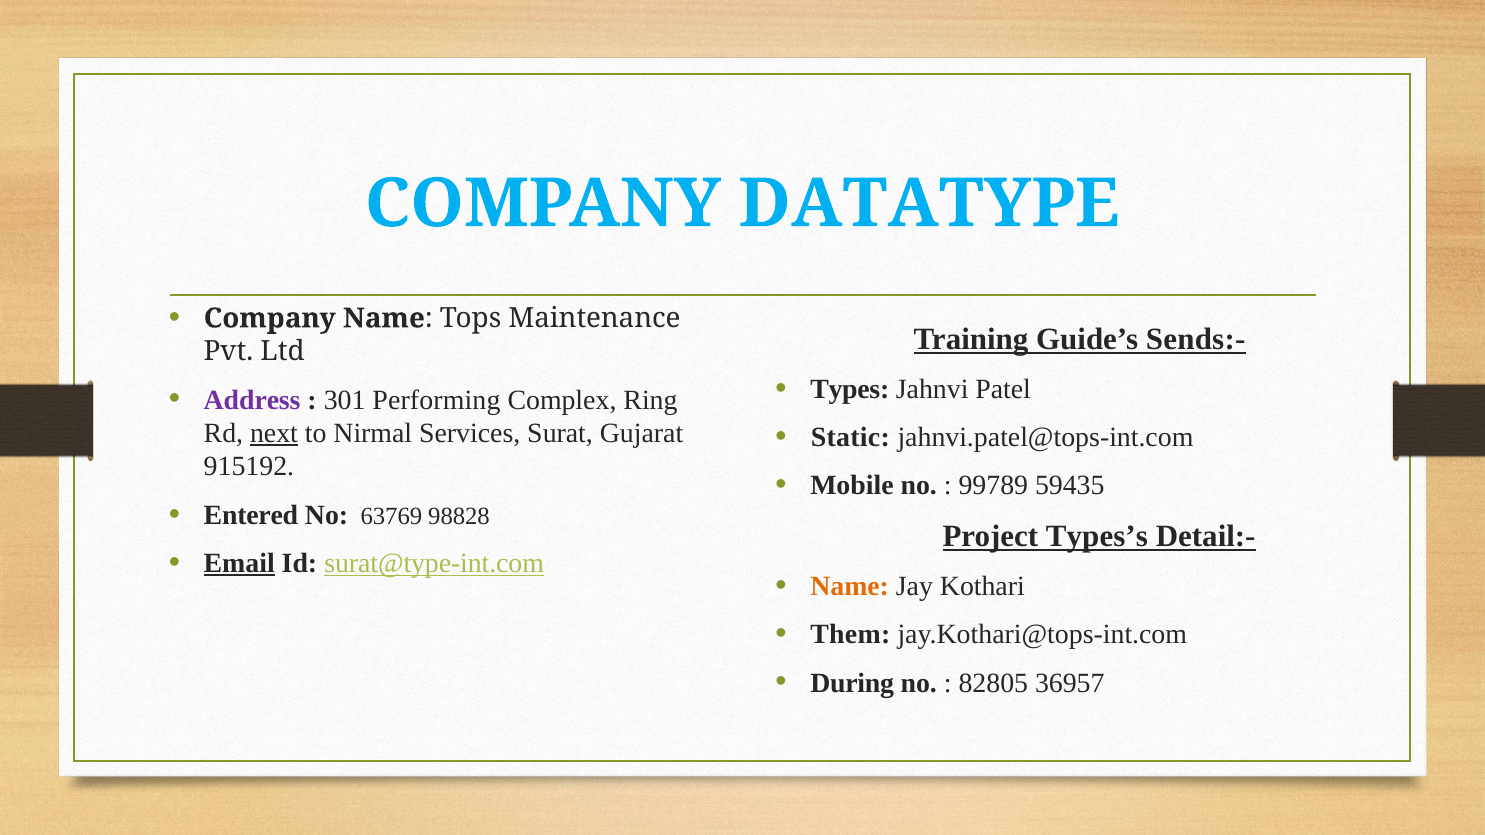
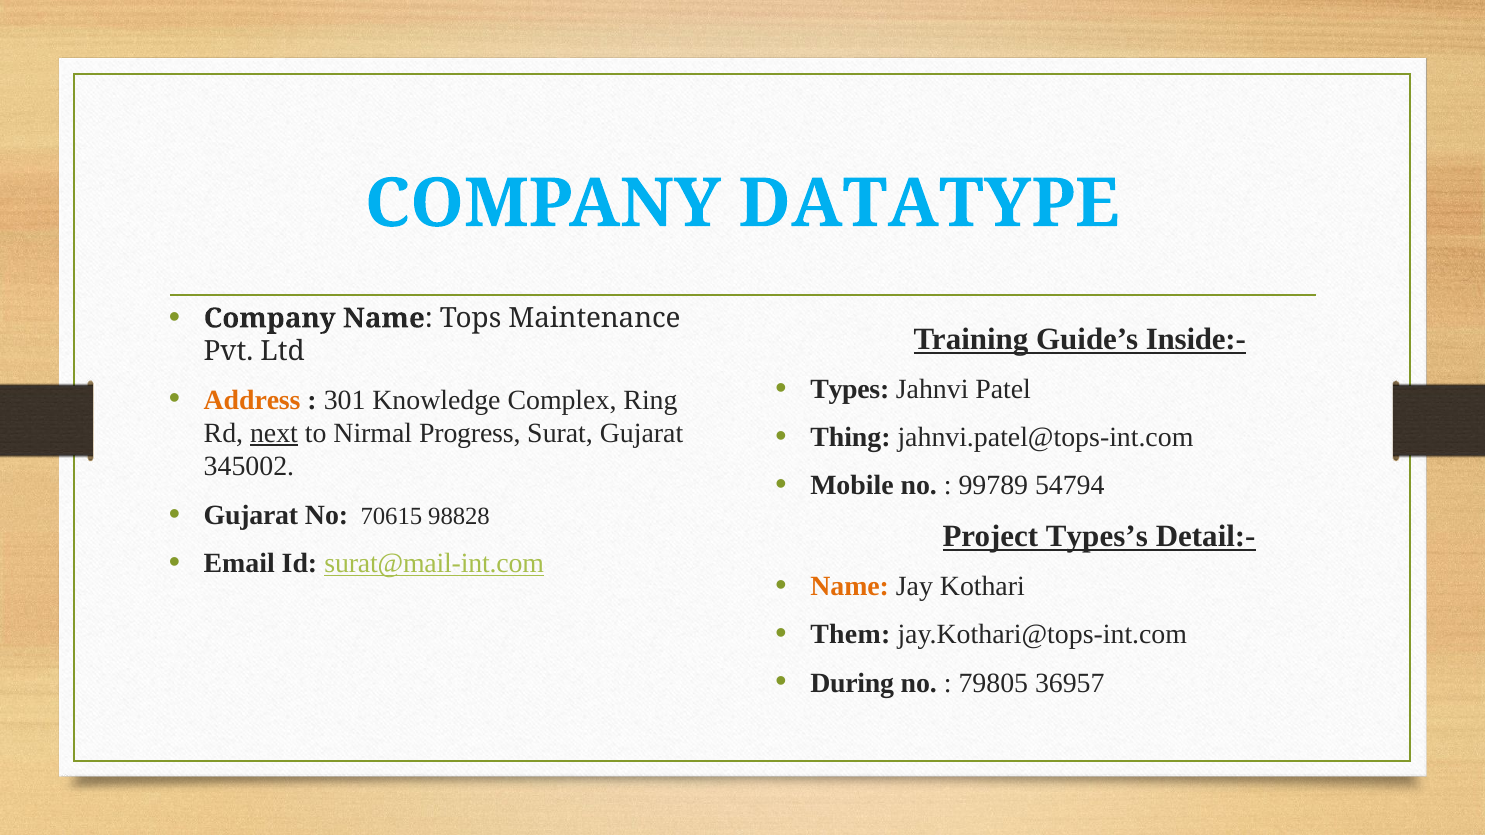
Sends:-: Sends:- -> Inside:- (1196, 339)
Address colour: purple -> orange (252, 400)
Performing: Performing -> Knowledge (436, 400)
Services: Services -> Progress (470, 434)
Static: Static -> Thing (850, 437)
915192: 915192 -> 345002 (249, 467)
59435: 59435 -> 54794 (1070, 486)
Entered: Entered -> Gujarat (251, 515)
63769: 63769 -> 70615 (391, 516)
Email underline: present -> none (239, 563)
surat@type-int.com: surat@type-int.com -> surat@mail-int.com (434, 563)
82805: 82805 -> 79805 (993, 683)
